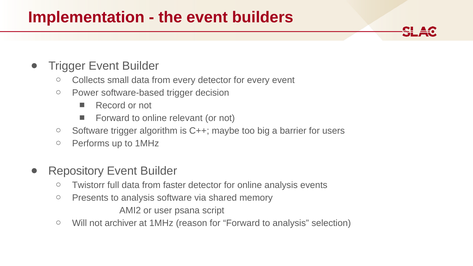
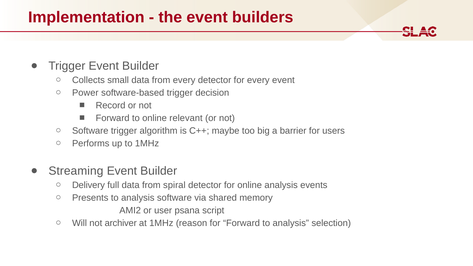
Repository: Repository -> Streaming (76, 171)
Twistorr: Twistorr -> Delivery (88, 185)
faster: faster -> spiral (174, 185)
